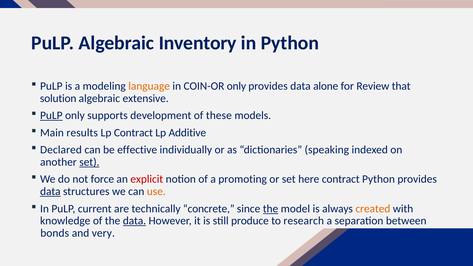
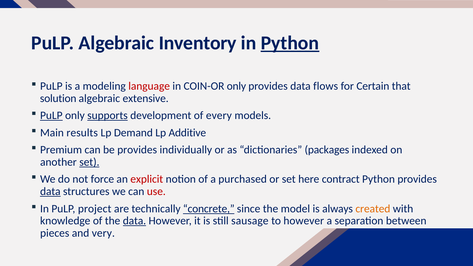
Python underline: none -> present (290, 43)
language colour: orange -> red (149, 86)
alone: alone -> flows (326, 86)
Review: Review -> Certain (373, 86)
supports underline: none -> present (108, 116)
these: these -> every (219, 116)
Lp Contract: Contract -> Demand (133, 133)
Declared: Declared -> Premium (61, 150)
be effective: effective -> provides (137, 150)
speaking: speaking -> packages (327, 150)
promoting: promoting -> purchased (243, 179)
use colour: orange -> red (156, 192)
current: current -> project (95, 209)
concrete underline: none -> present (209, 209)
the underline: present -> none (271, 209)
produce: produce -> sausage (250, 221)
to research: research -> however (304, 221)
bonds: bonds -> pieces (55, 233)
